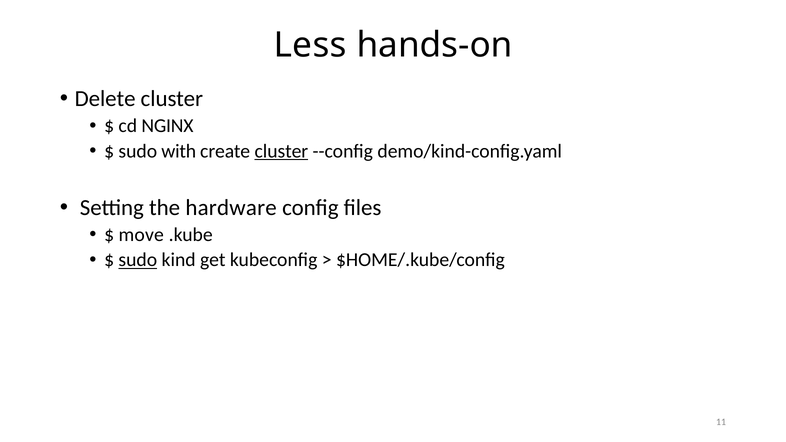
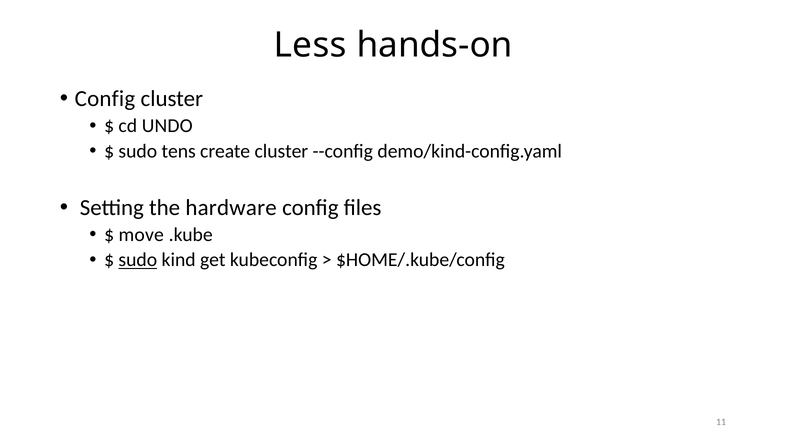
Delete: Delete -> Config (105, 99)
NGINX: NGINX -> UNDO (167, 126)
with: with -> tens (179, 151)
cluster underline: present -> none (281, 151)
